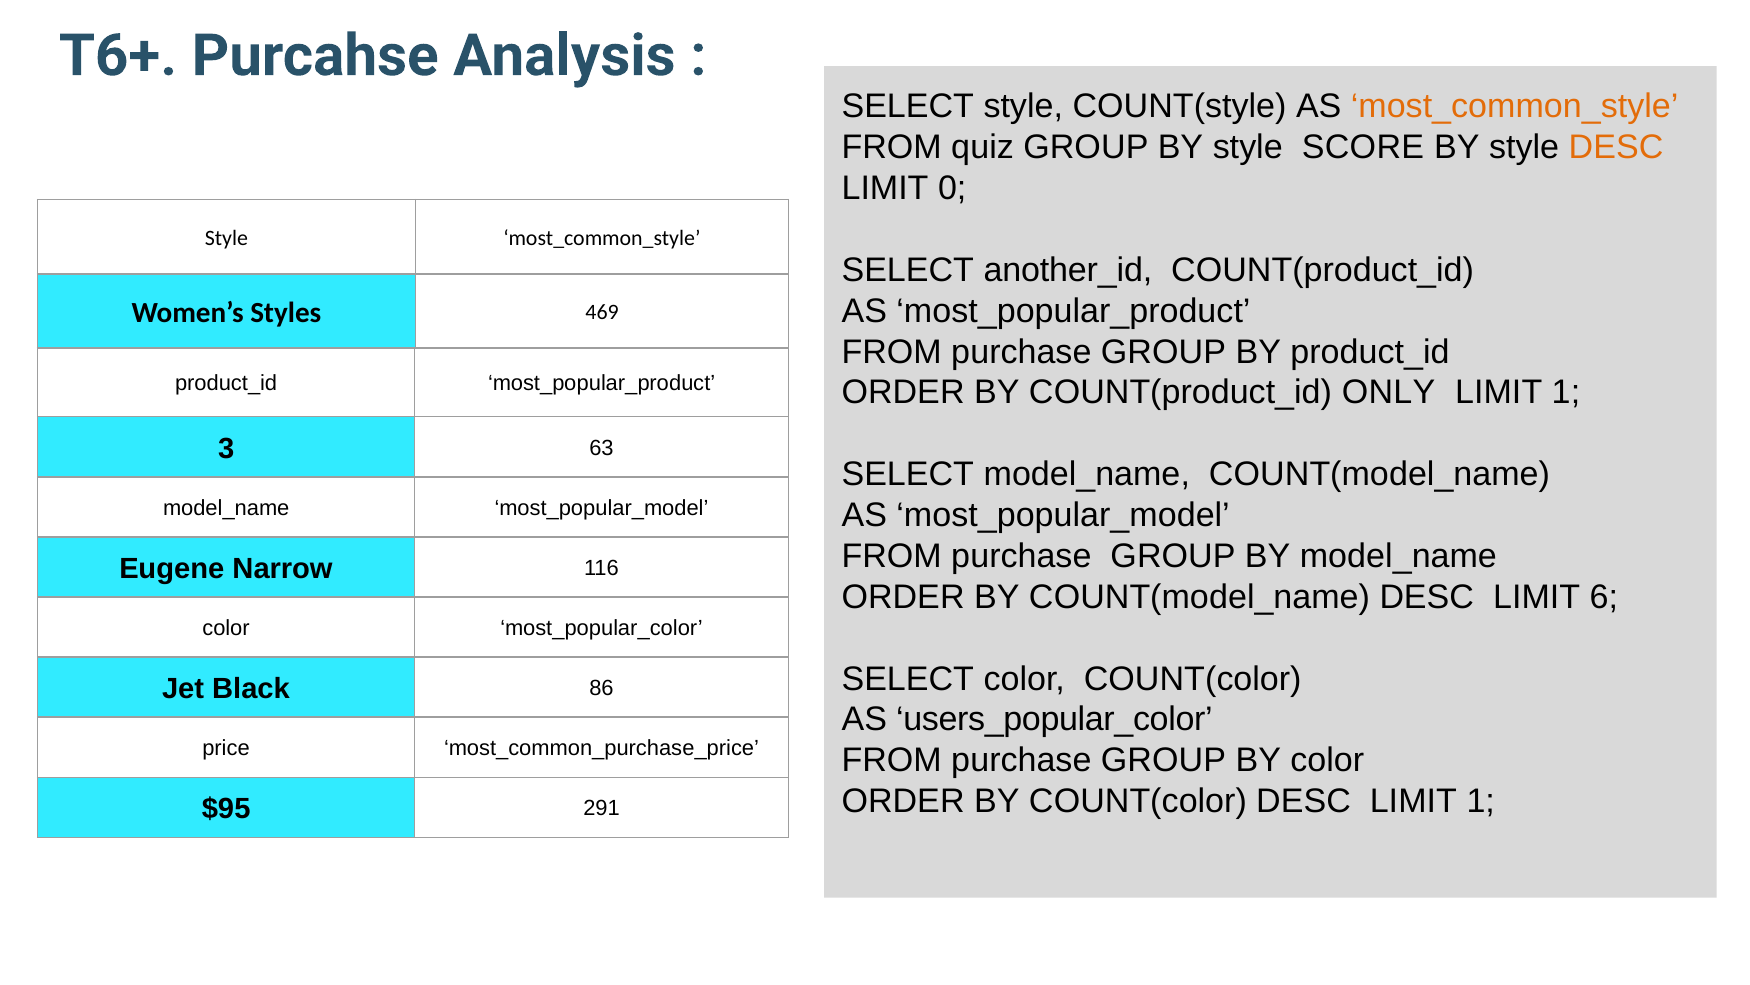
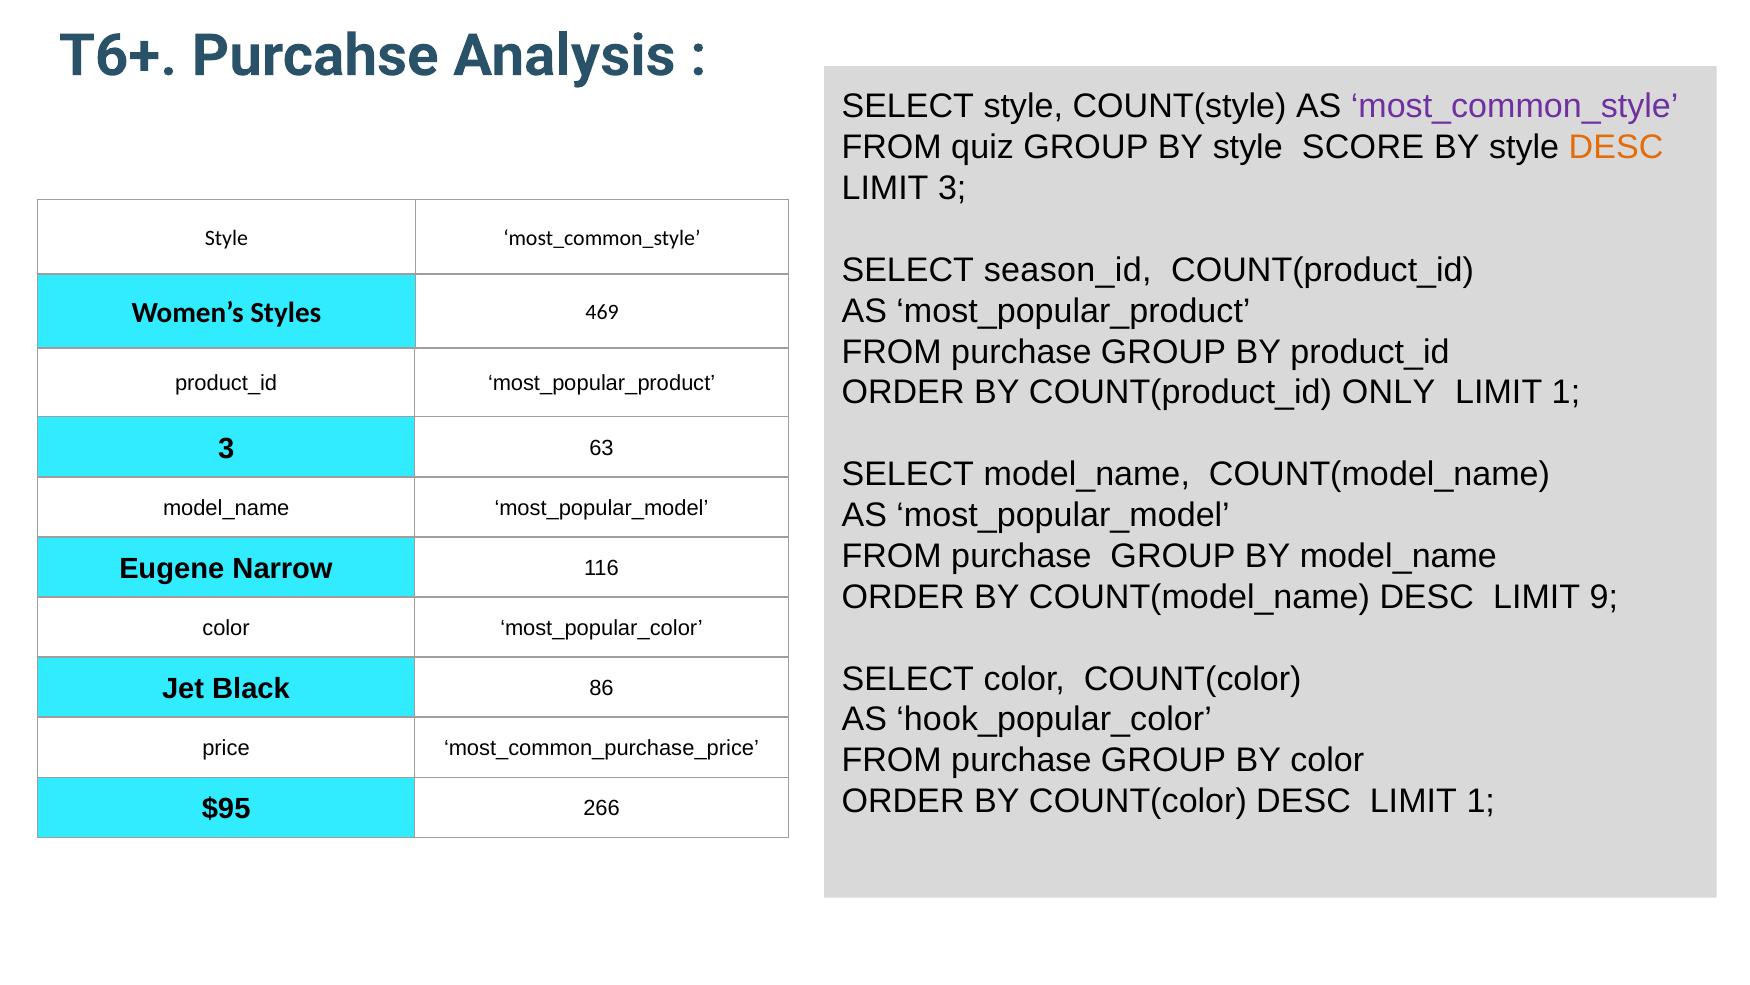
most_common_style colour: orange -> purple (1515, 106)
LIMIT 0: 0 -> 3 (952, 188)
another_id: another_id -> season_id (1068, 270)
6: 6 -> 9 (1604, 597)
users_popular_color: users_popular_color -> hook_popular_color (1054, 719)
291: 291 -> 266 (602, 808)
